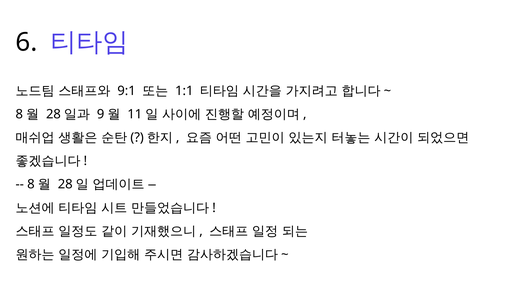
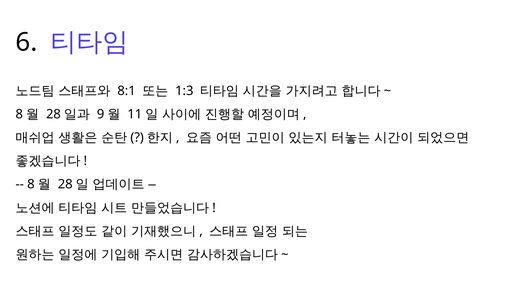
9:1: 9:1 -> 8:1 (127, 91)
1:1: 1:1 -> 1:3 (184, 91)
